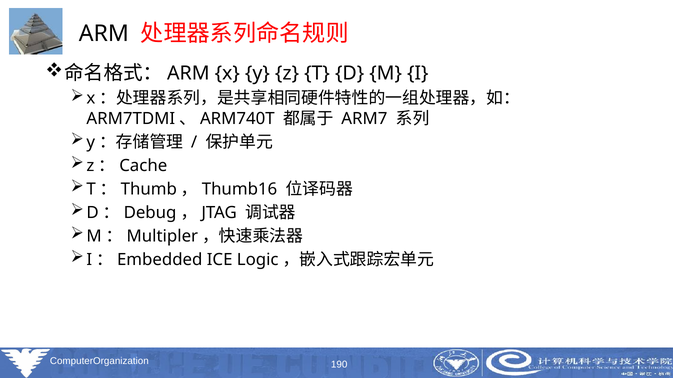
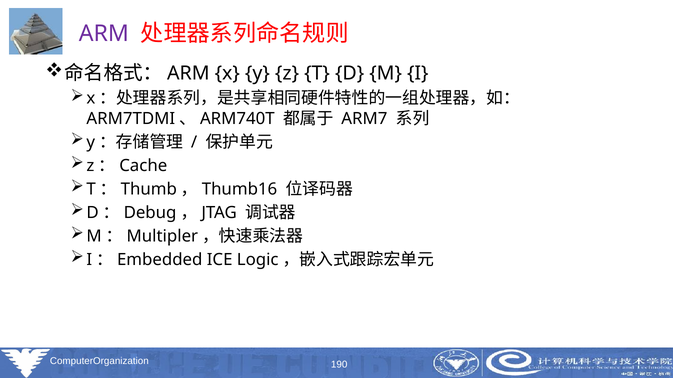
ARM colour: black -> purple (104, 34)
